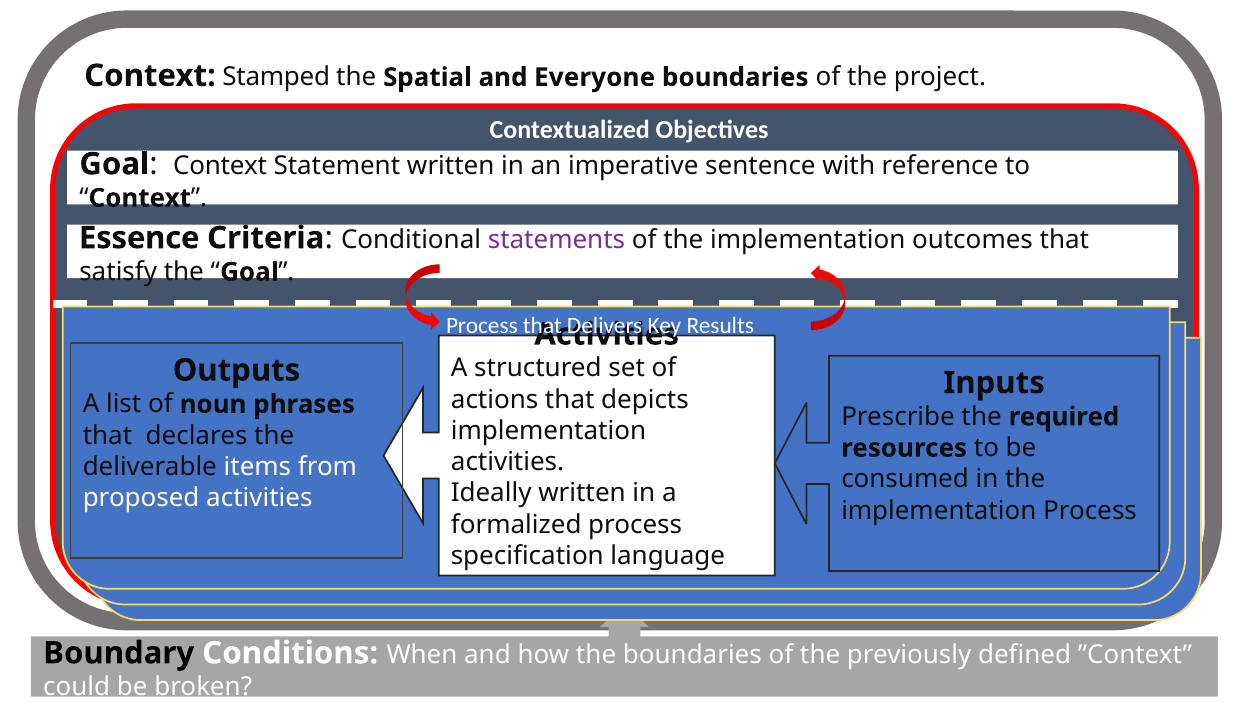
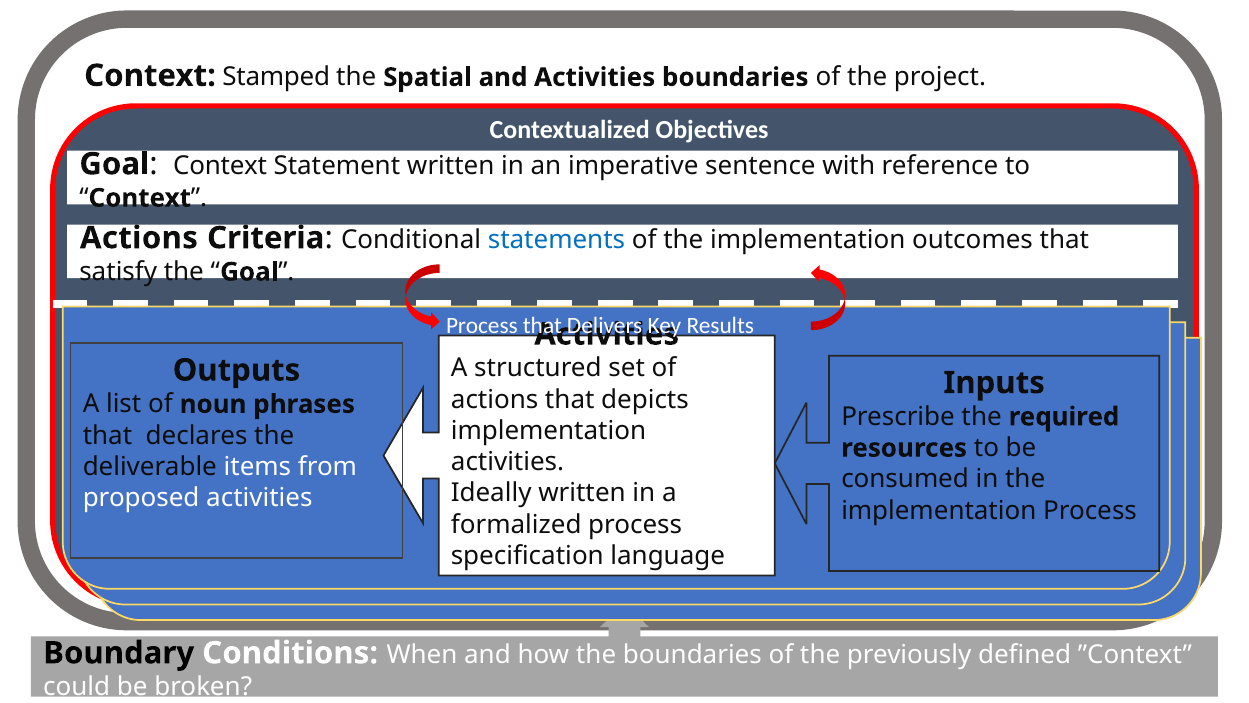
and Everyone: Everyone -> Activities (595, 77)
Essence: Essence -> Actions (139, 238)
statements colour: purple -> blue (556, 240)
